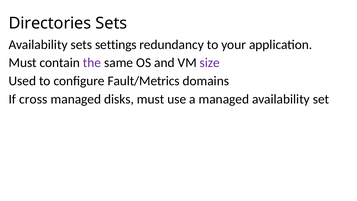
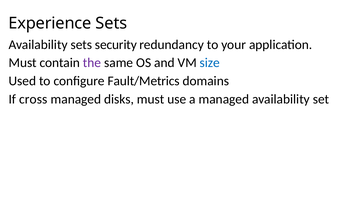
Directories: Directories -> Experience (50, 23)
settings: settings -> security (116, 45)
size colour: purple -> blue (210, 63)
